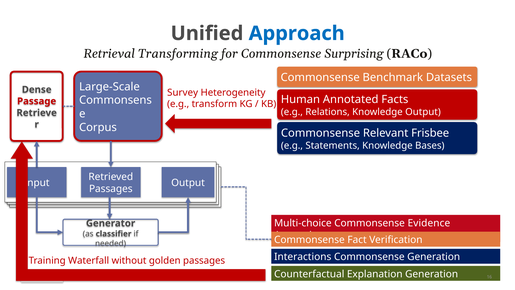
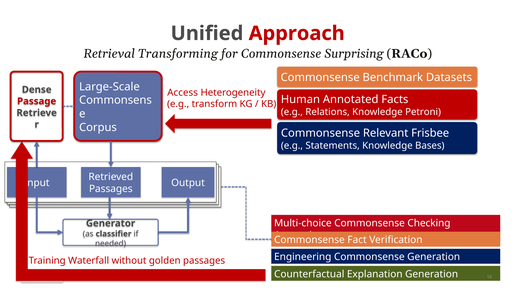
Approach colour: blue -> red (297, 33)
Survey: Survey -> Access (183, 92)
Knowledge Output: Output -> Petroni (423, 112)
Evidence: Evidence -> Checking (429, 223)
Interactions: Interactions -> Engineering (303, 257)
